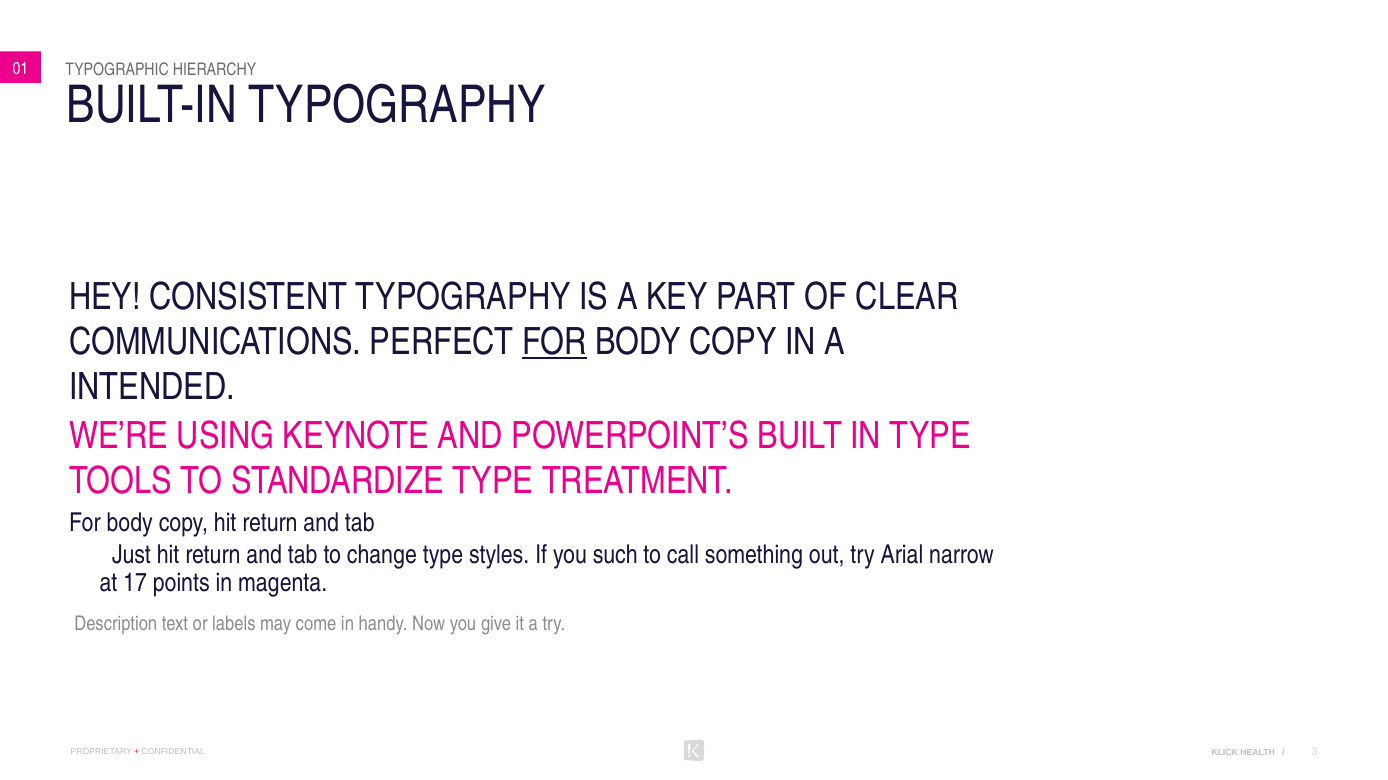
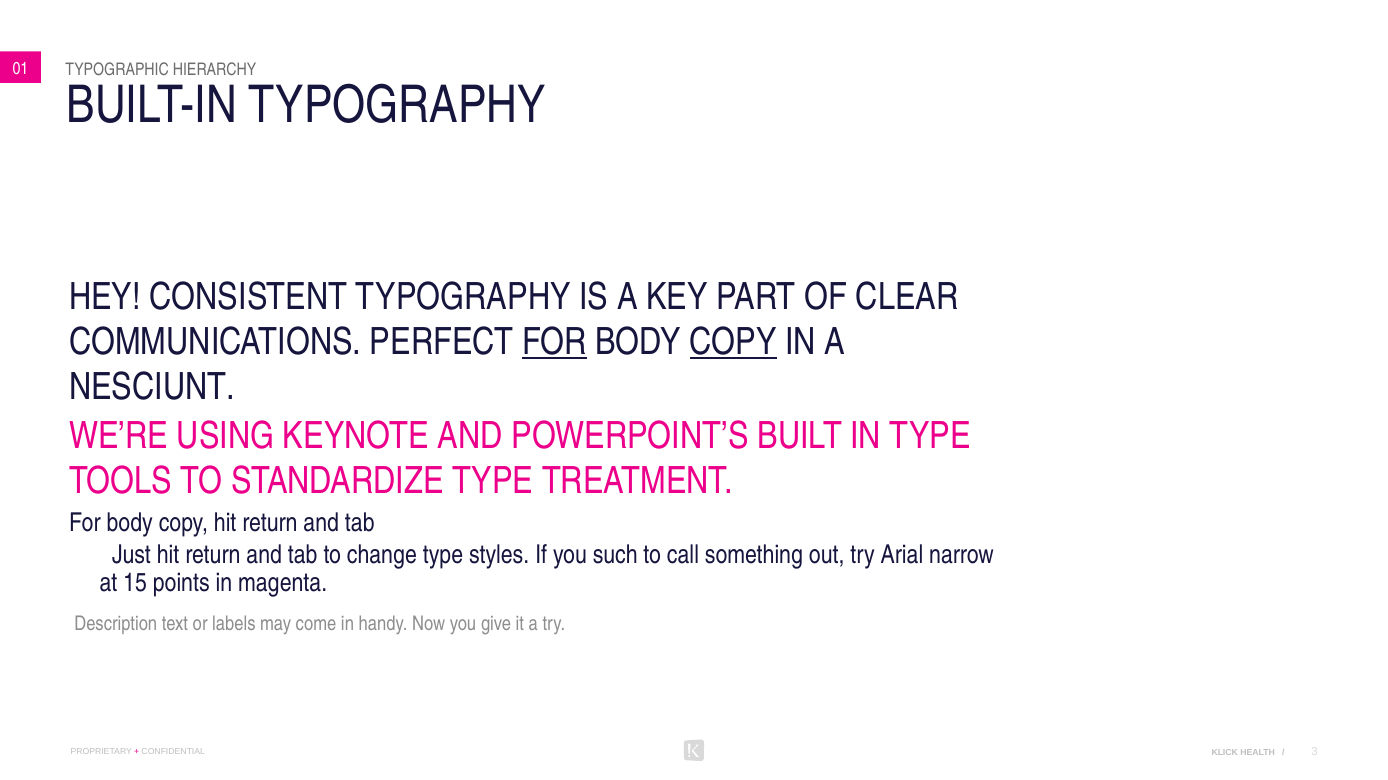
COPY underline: none -> present (733, 342)
INTENDED: INTENDED -> NESCIUNT (152, 387)
17: 17 -> 15 (135, 583)
